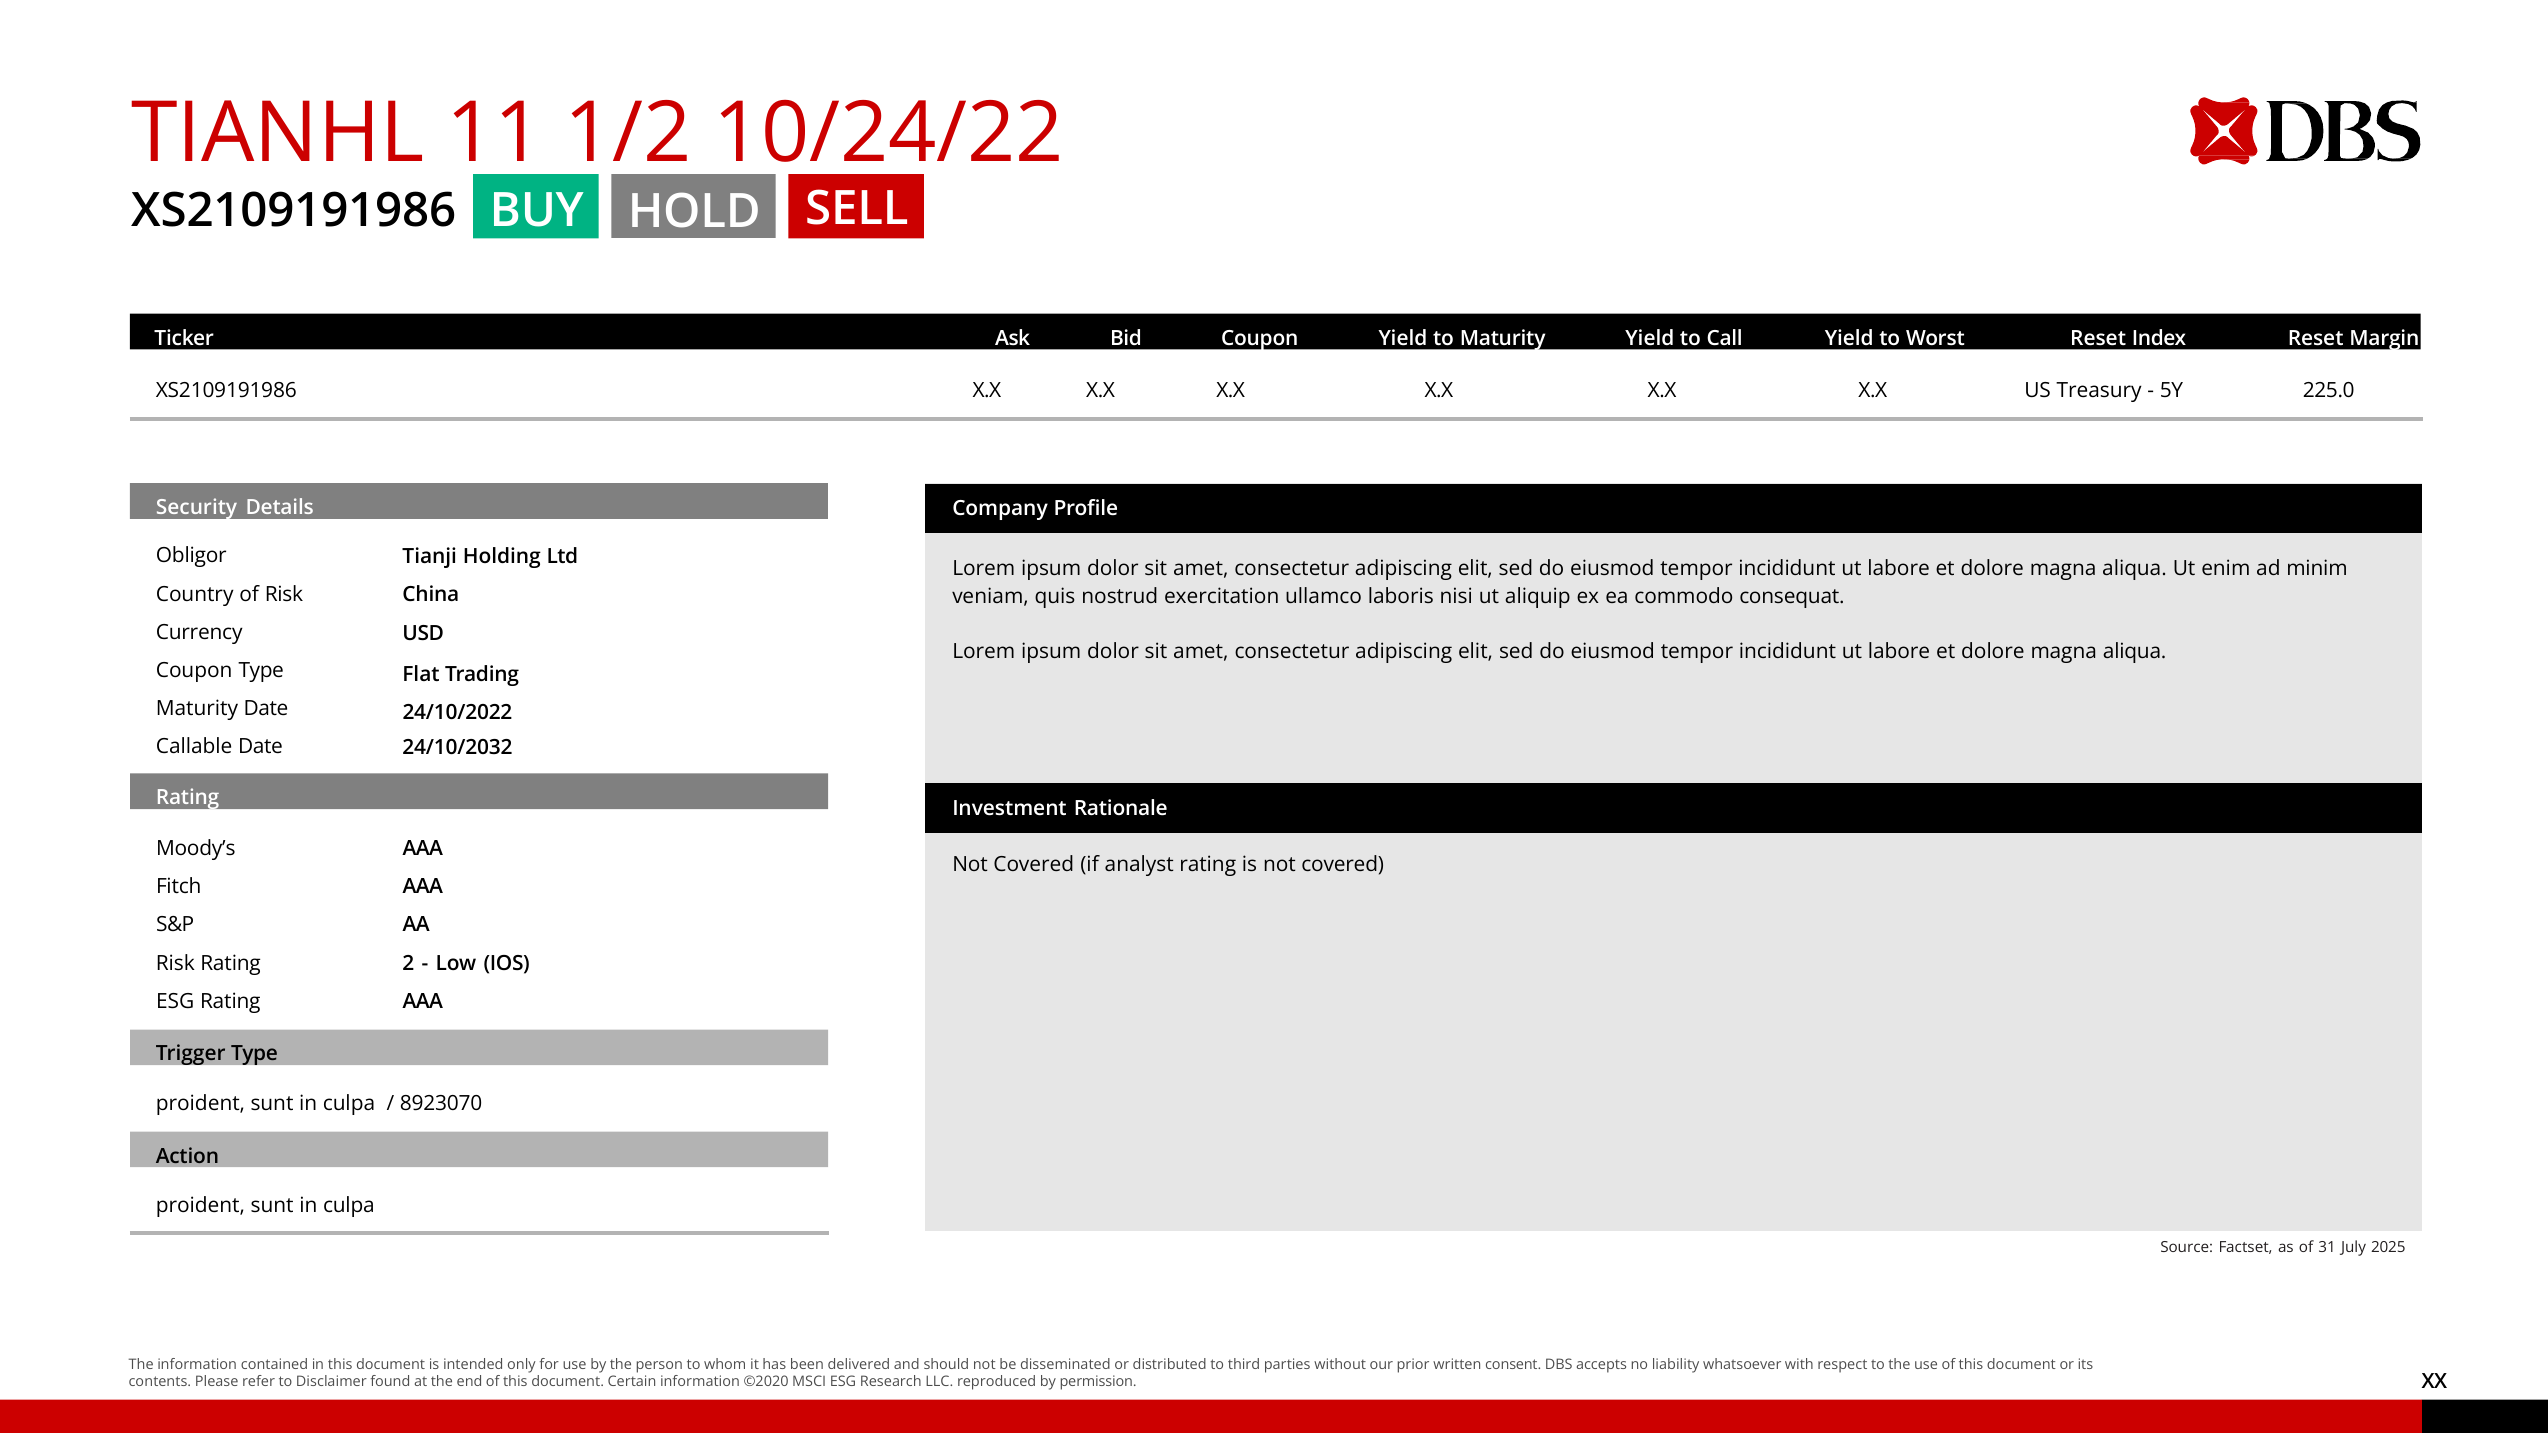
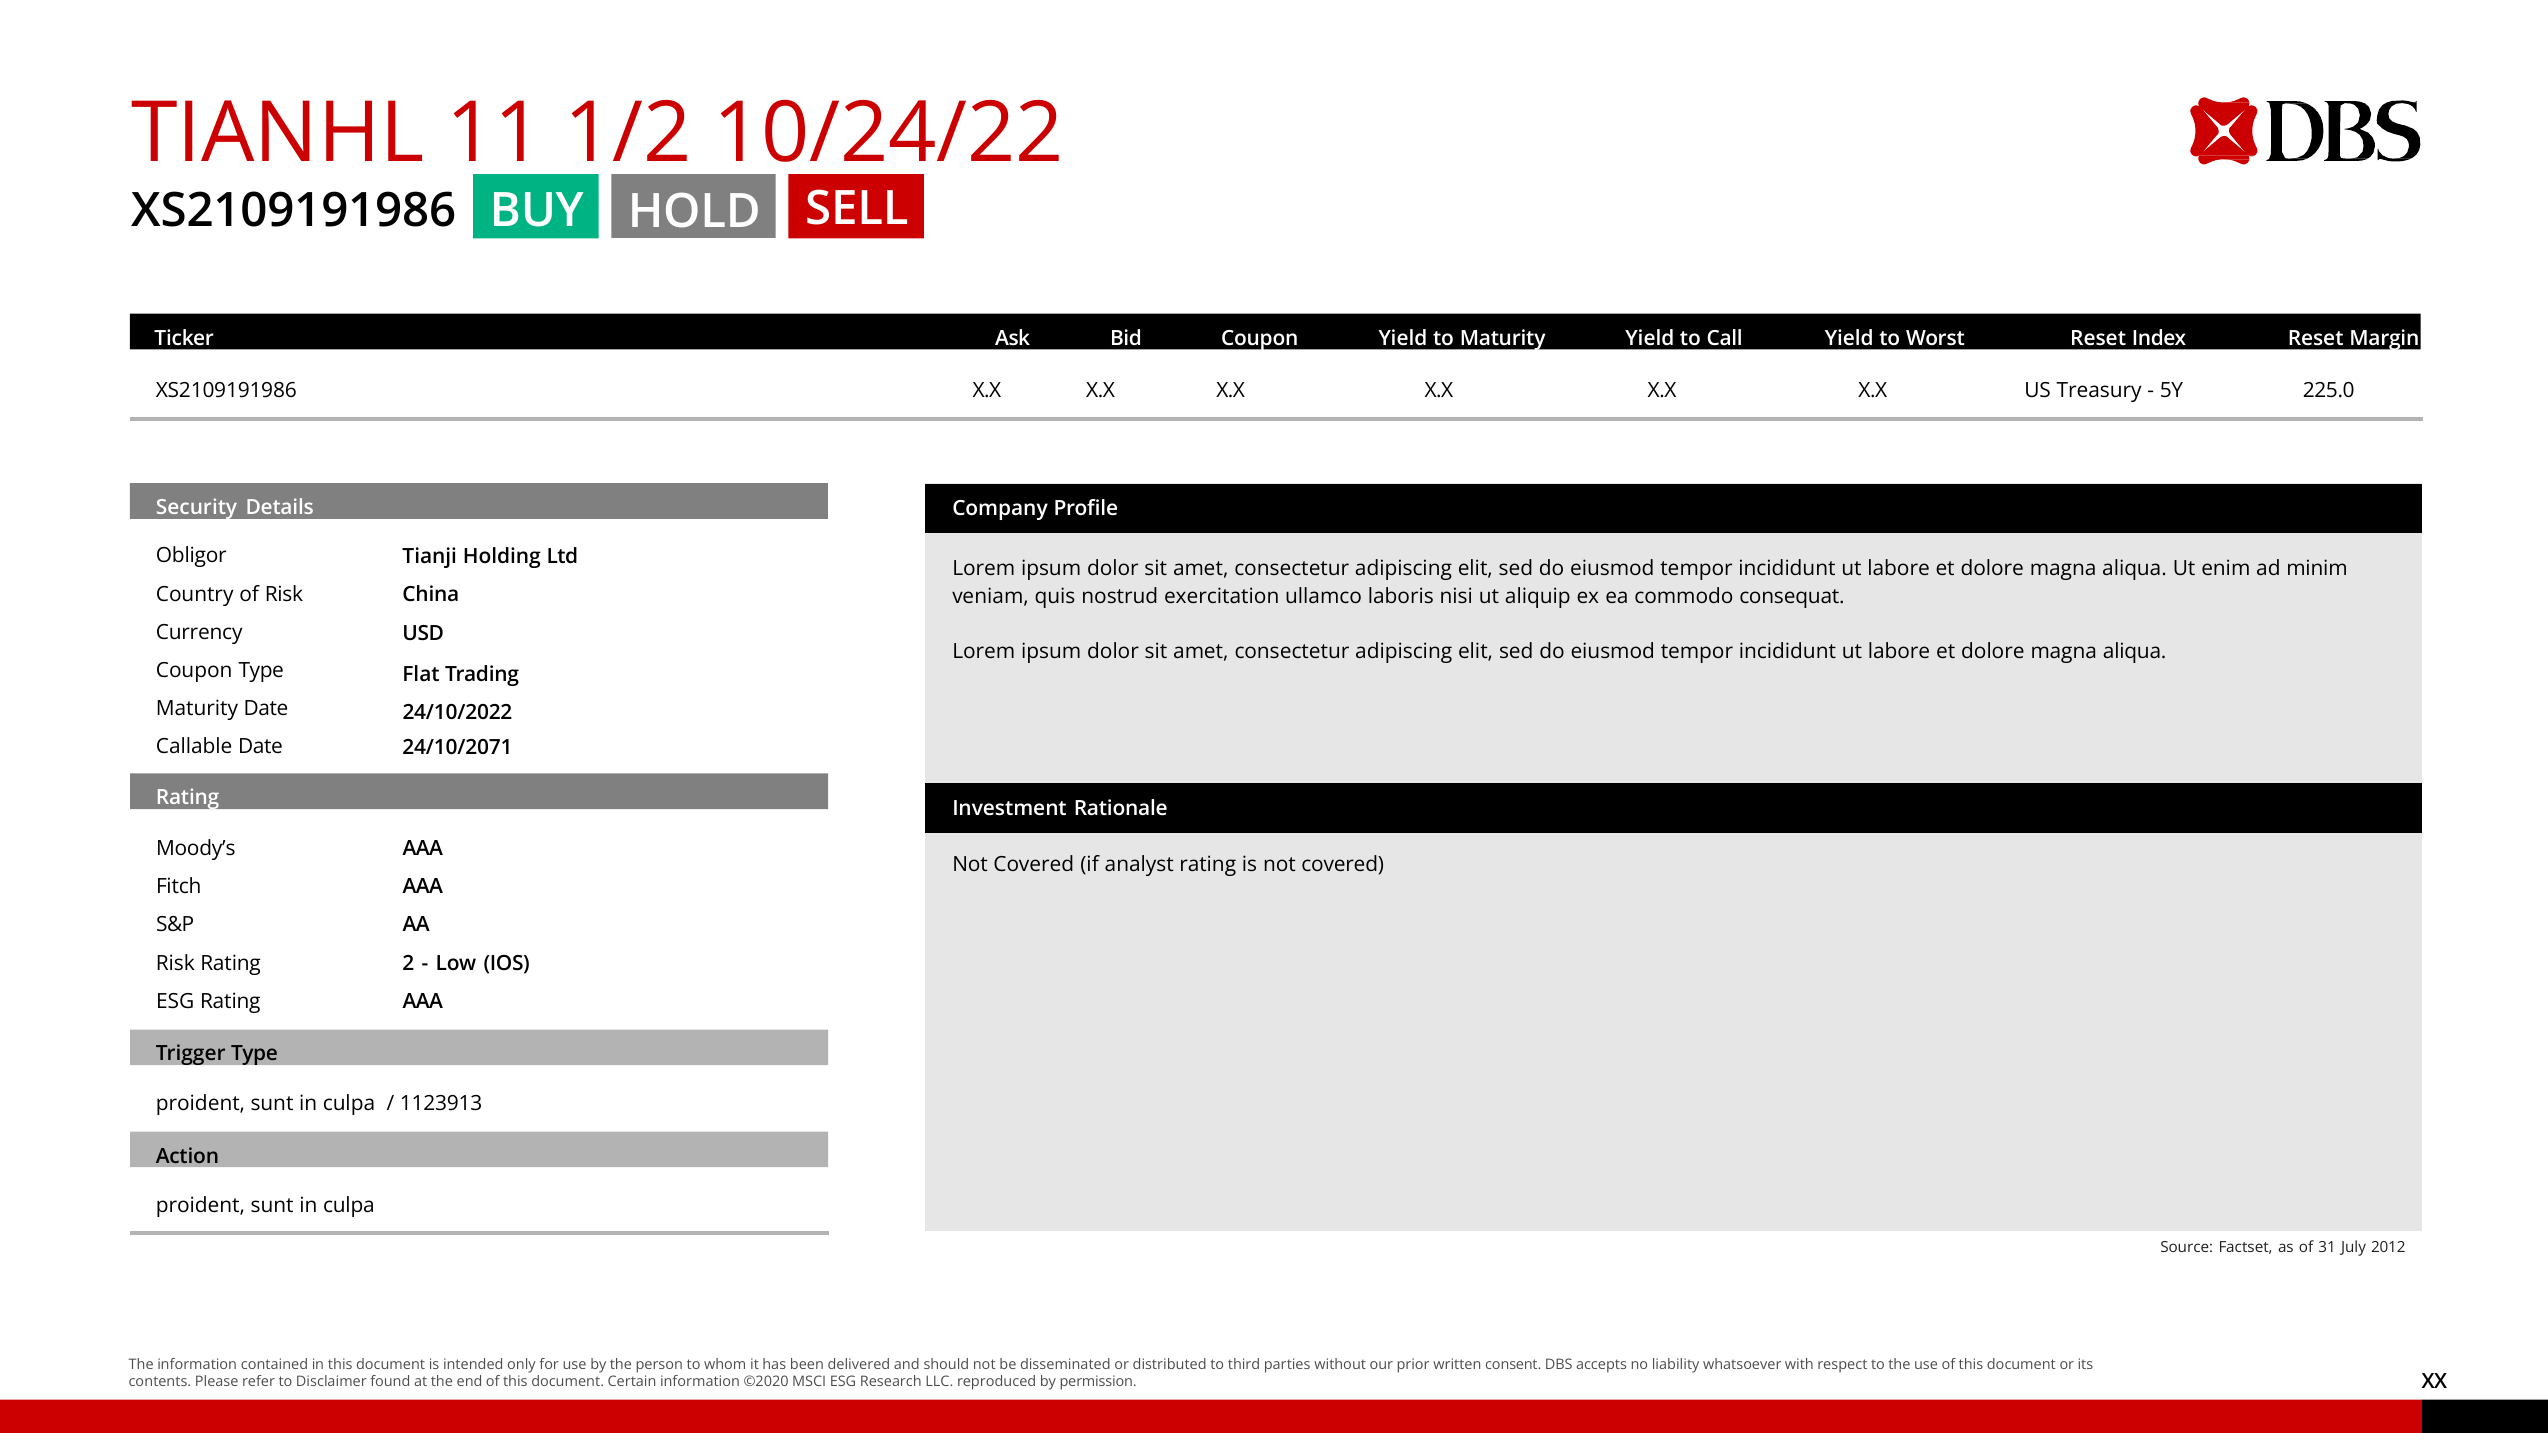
24/10/2032: 24/10/2032 -> 24/10/2071 (457, 748)
8923070: 8923070 -> 1123913 (441, 1104)
2025: 2025 -> 2012 (2388, 1247)
